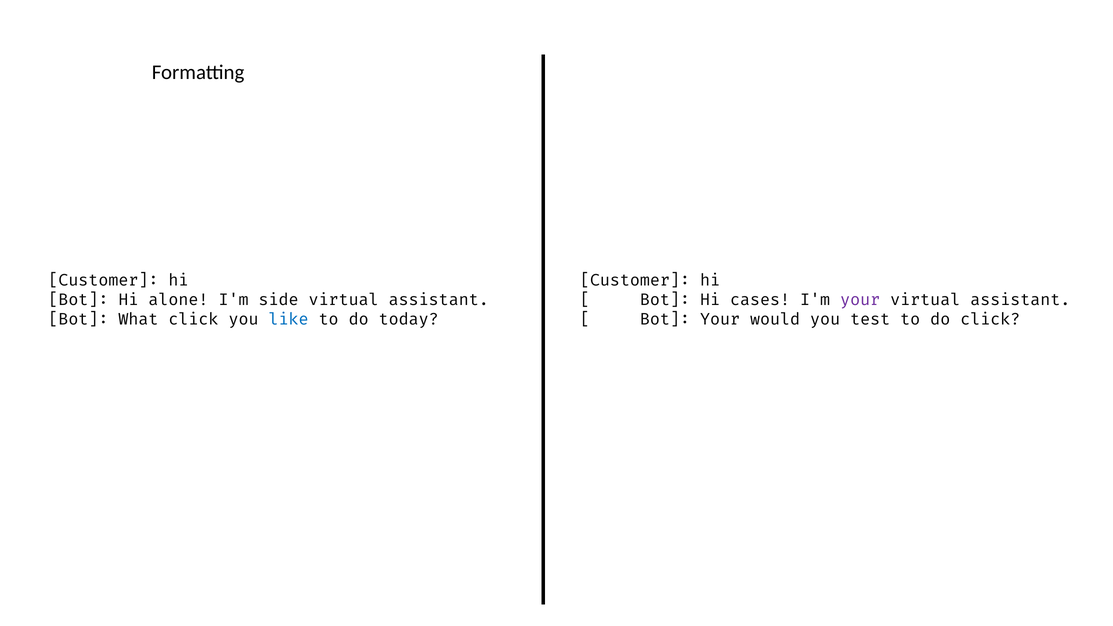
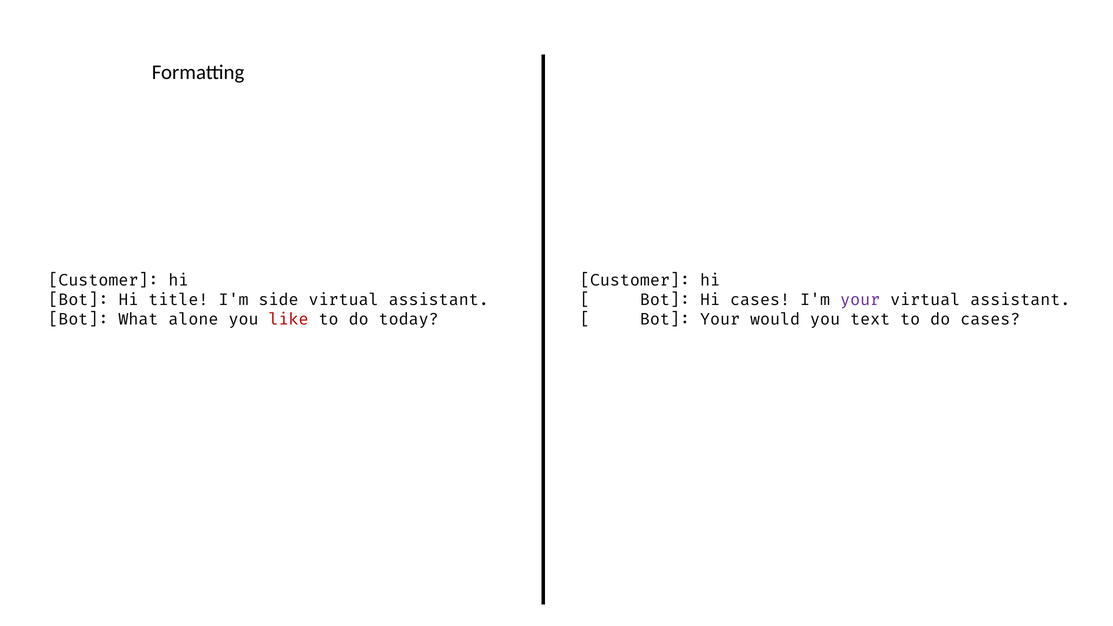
alone: alone -> title (178, 300)
What click: click -> alone (193, 319)
like colour: blue -> red (289, 319)
test: test -> text (870, 319)
do click: click -> cases (990, 319)
